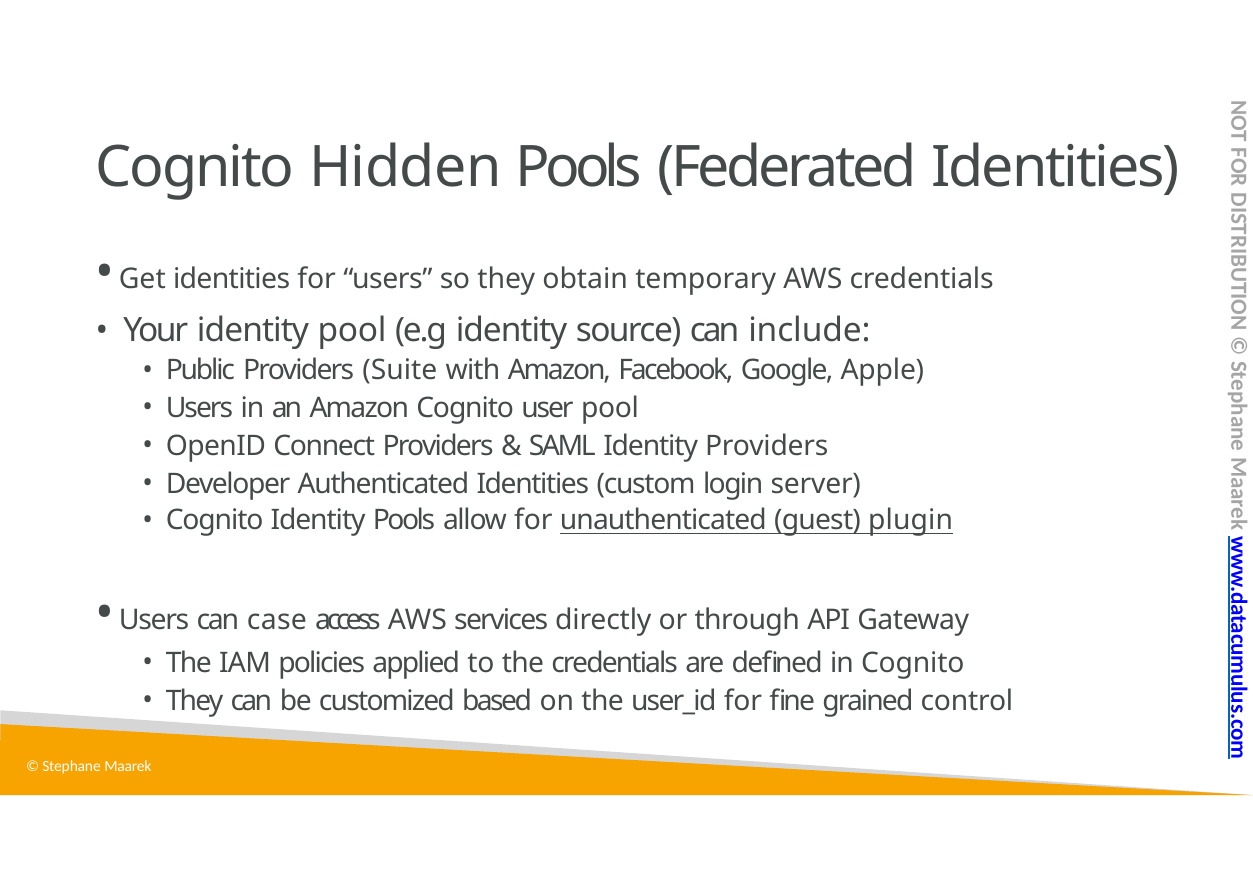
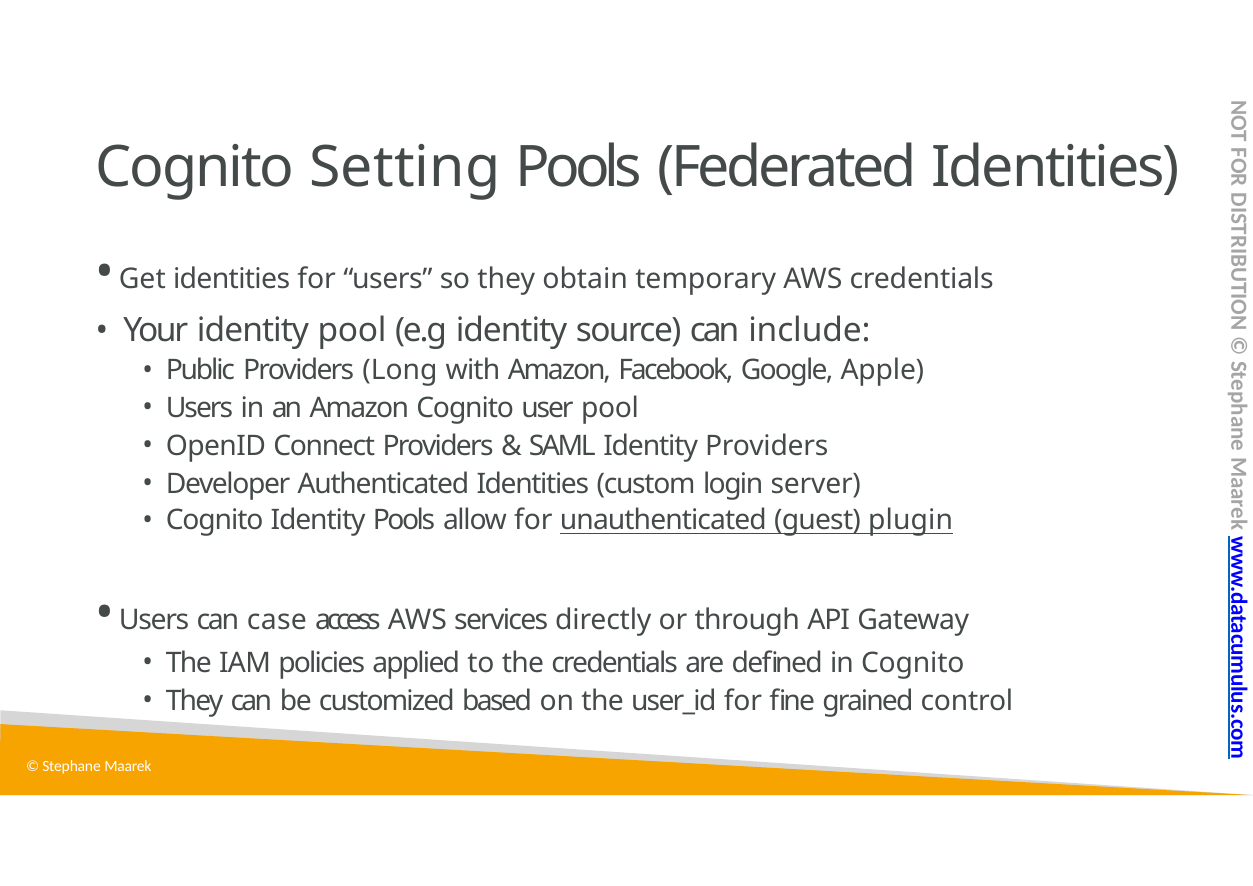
Hidden: Hidden -> Setting (405, 168)
Suite: Suite -> Long (400, 370)
